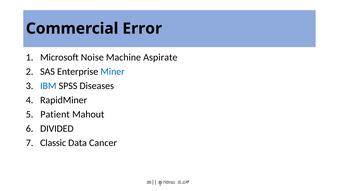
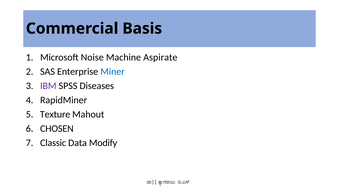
Error: Error -> Basis (142, 28)
IBM colour: blue -> purple (48, 86)
Patient: Patient -> Texture (55, 114)
DIVIDED: DIVIDED -> CHOSEN (57, 128)
Cancer: Cancer -> Modify (103, 143)
